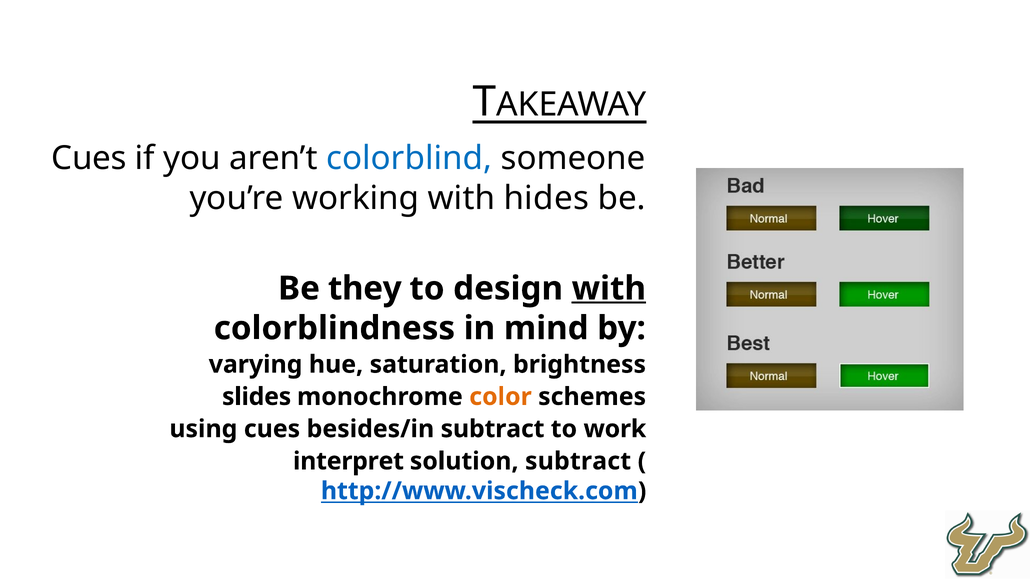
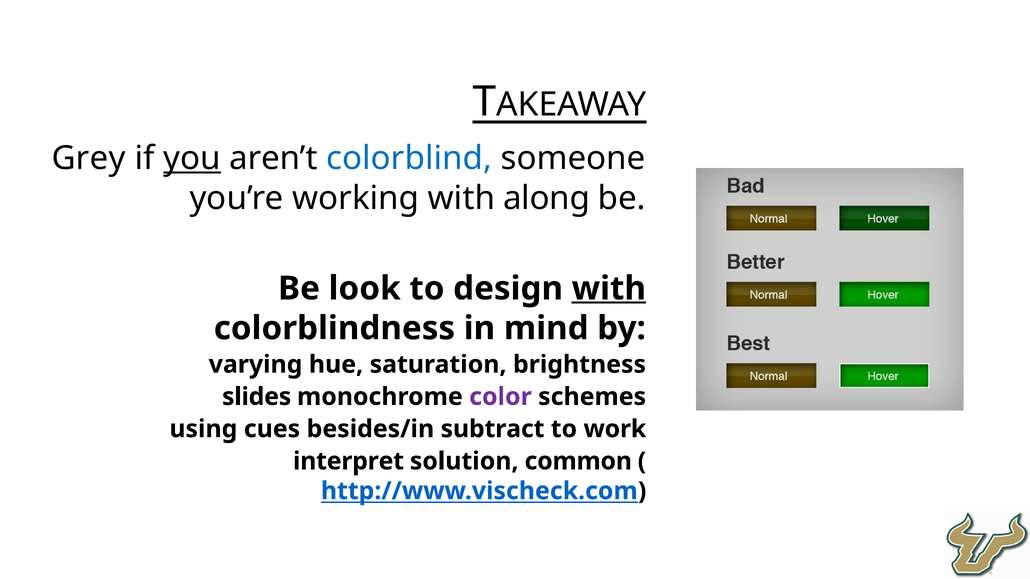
Cues: Cues -> Grey (89, 158)
you underline: none -> present (192, 158)
hides: hides -> along (547, 198)
they: they -> look (365, 289)
color colour: orange -> purple (500, 397)
solution subtract: subtract -> common (578, 461)
